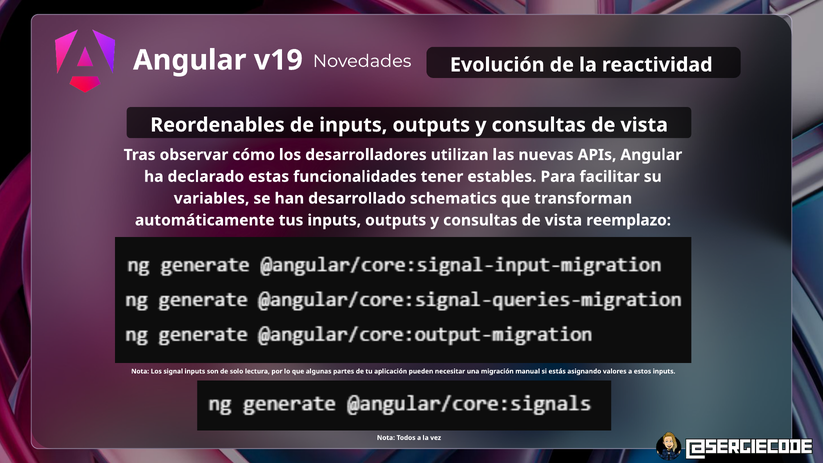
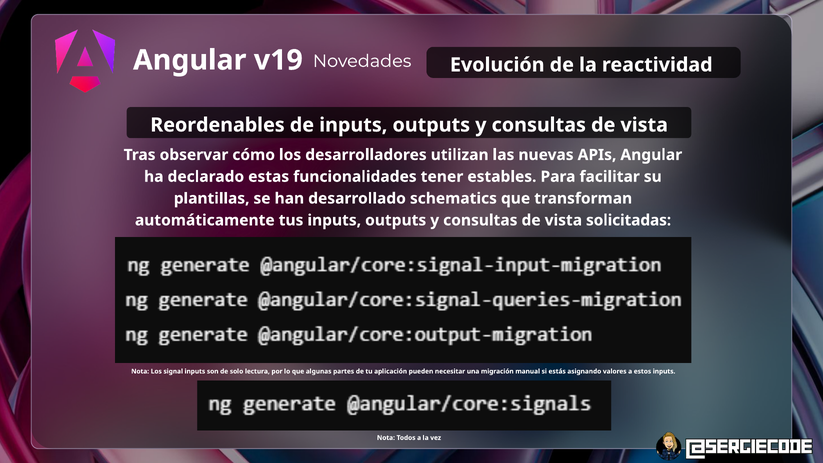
variables: variables -> plantillas (212, 198)
reemplazo: reemplazo -> solicitadas (629, 220)
